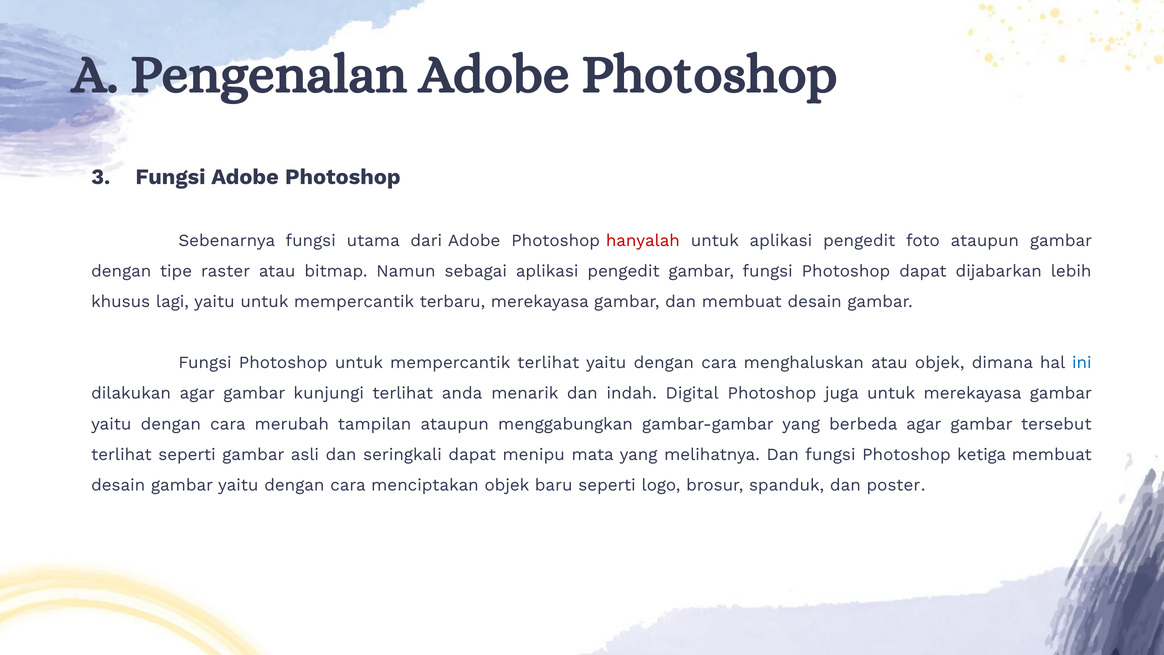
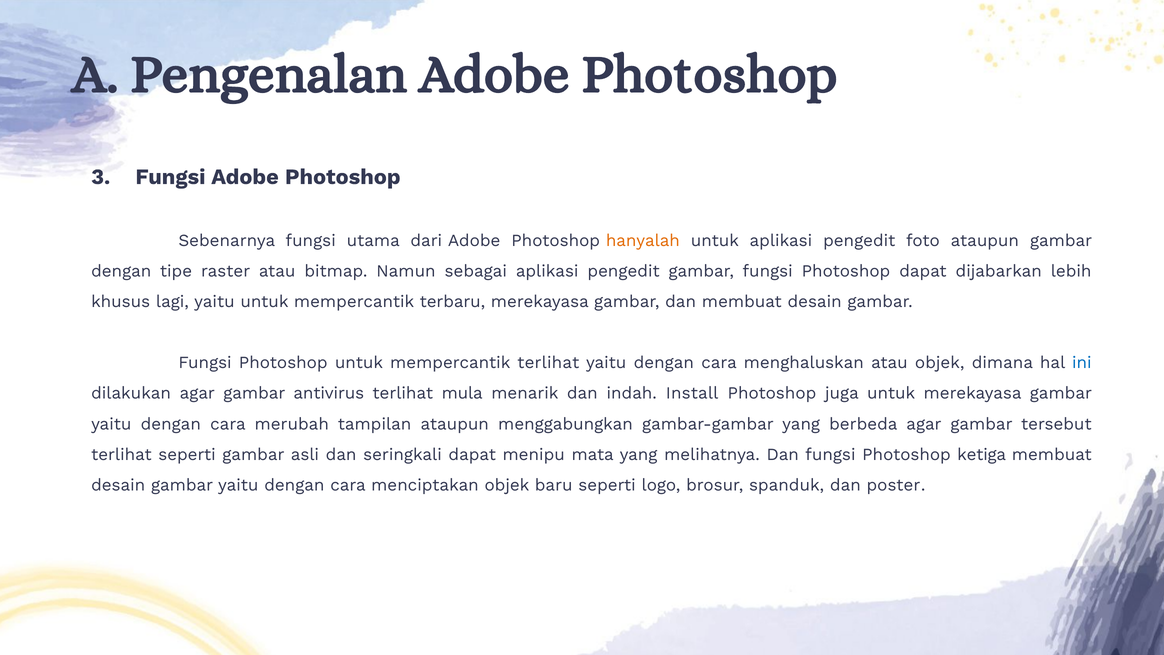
hanyalah colour: red -> orange (643, 240)
kunjungi: kunjungi -> antivirus (329, 393)
anda: anda -> mula (462, 393)
Digital: Digital -> Install (692, 393)
